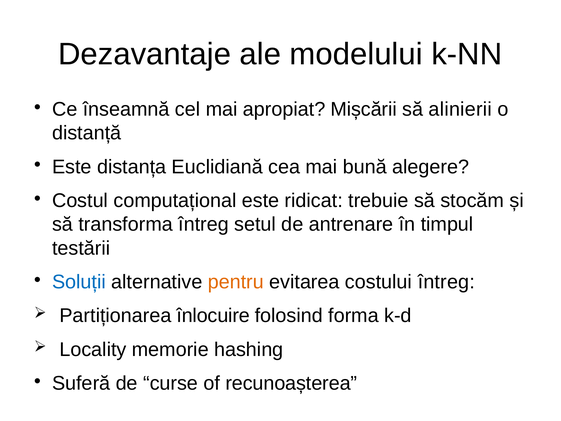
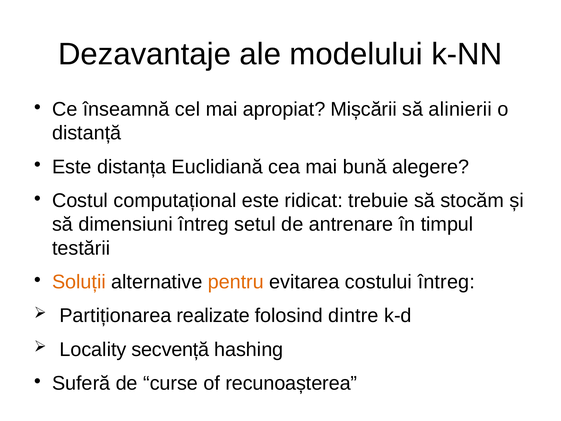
transforma: transforma -> dimensiuni (126, 224)
Soluții colour: blue -> orange (79, 282)
înlocuire: înlocuire -> realizate (213, 315)
forma: forma -> dintre (353, 315)
memorie: memorie -> secvență (170, 349)
